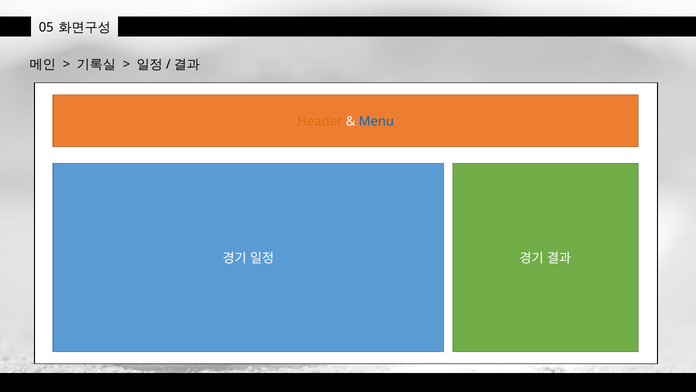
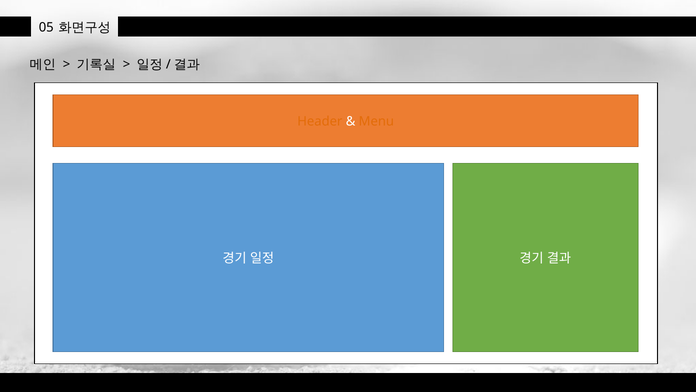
Menu colour: blue -> orange (376, 122)
